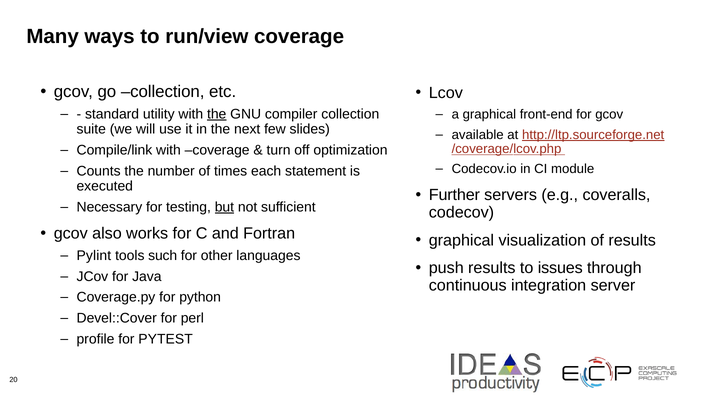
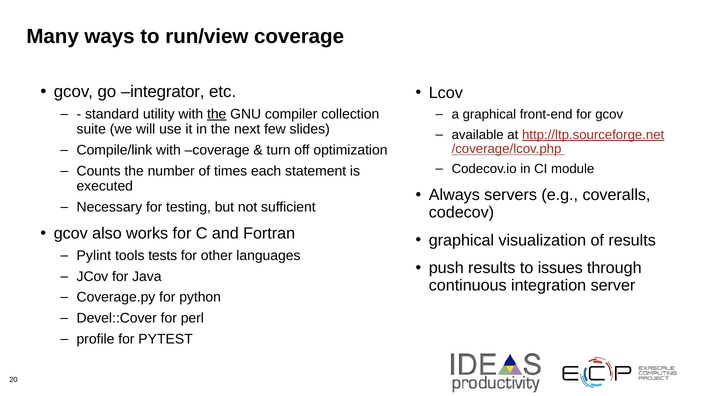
go collection: collection -> integrator (163, 92)
Further: Further -> Always (454, 195)
but underline: present -> none (224, 207)
such: such -> tests (163, 256)
